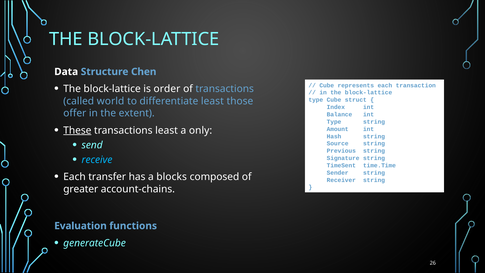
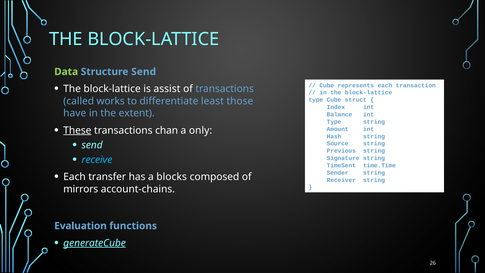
Data colour: white -> light green (66, 72)
Structure Chen: Chen -> Send (144, 72)
order: order -> assist (167, 89)
world: world -> works (111, 101)
offer: offer -> have (75, 113)
transactions least: least -> chan (167, 130)
greater: greater -> mirrors (81, 189)
generateCube underline: none -> present (95, 243)
